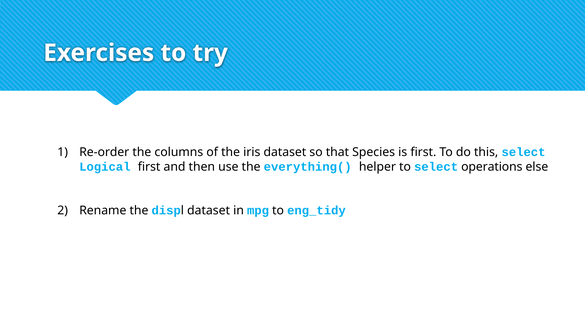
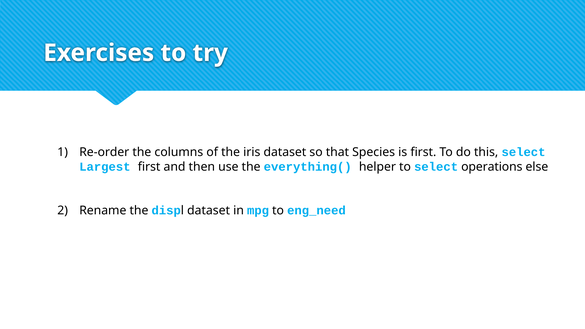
Logical: Logical -> Largest (105, 167)
eng_tidy: eng_tidy -> eng_need (316, 211)
